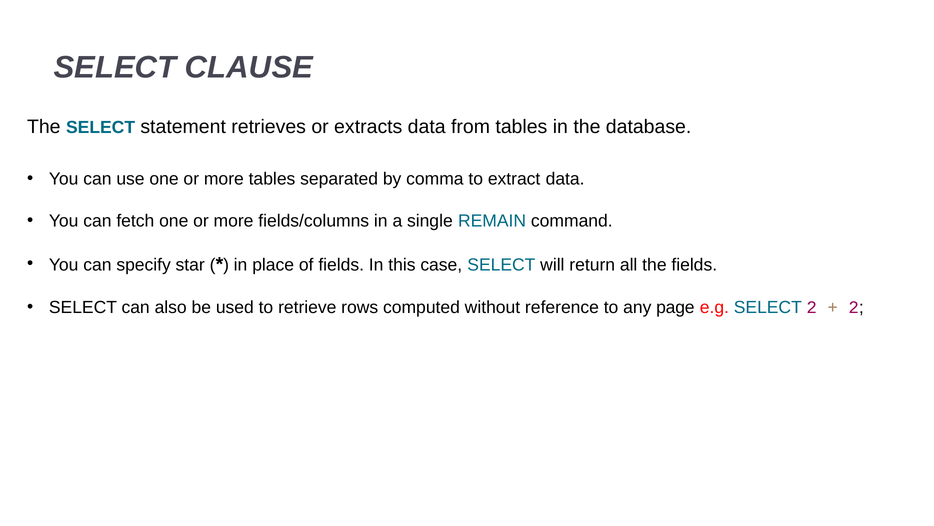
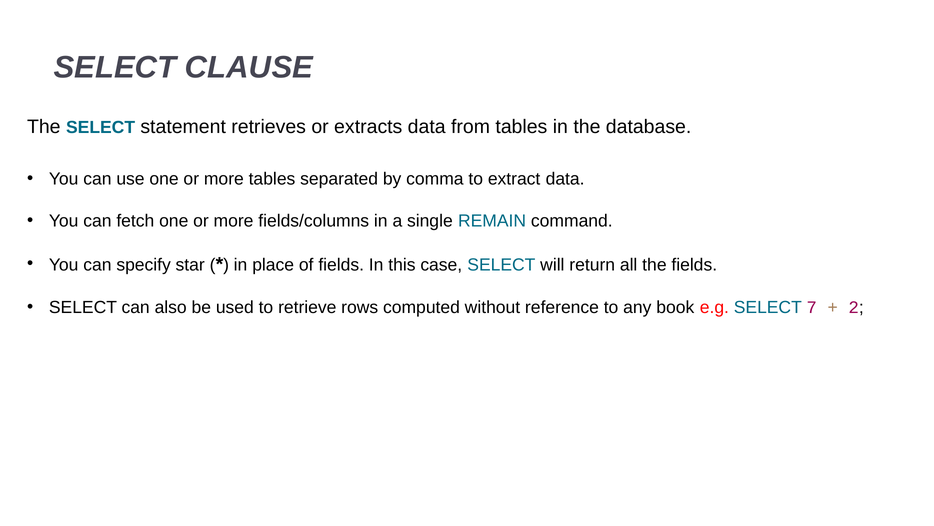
page: page -> book (675, 307)
SELECT 2: 2 -> 7 (812, 307)
